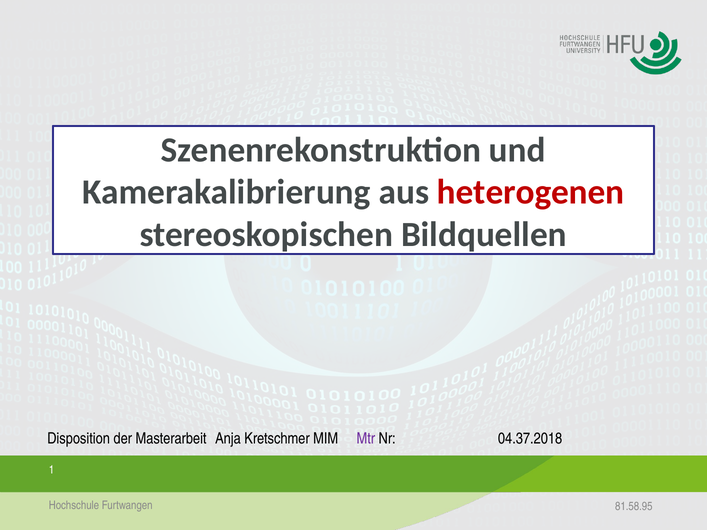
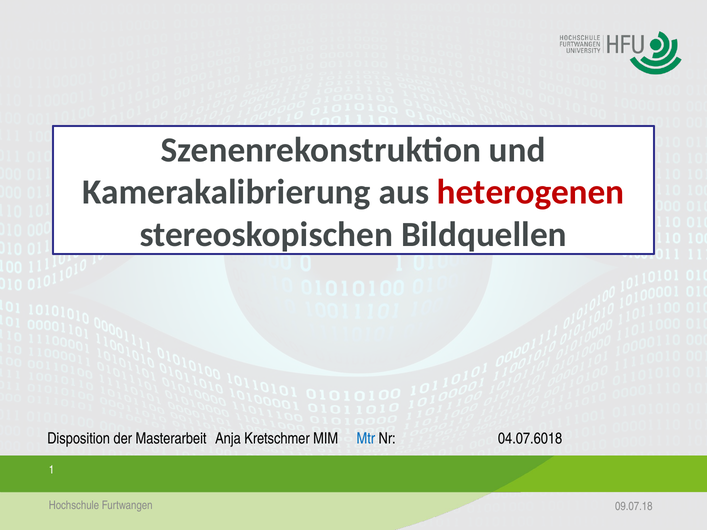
Mtr colour: purple -> blue (366, 439)
04.37.2018: 04.37.2018 -> 04.07.6018 (530, 439)
81.58.95: 81.58.95 -> 09.07.18 (634, 507)
